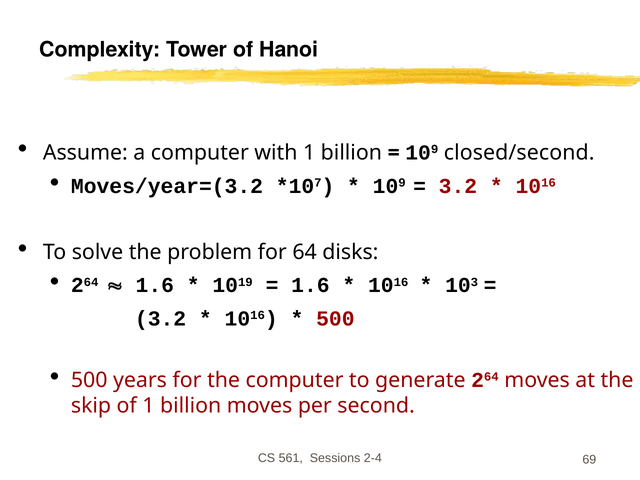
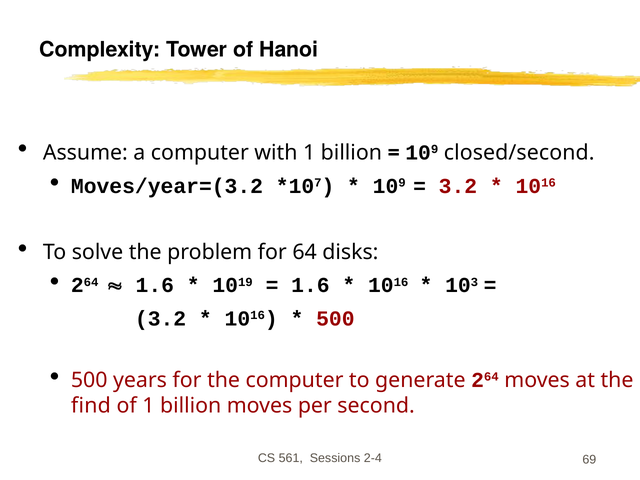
skip: skip -> find (91, 406)
